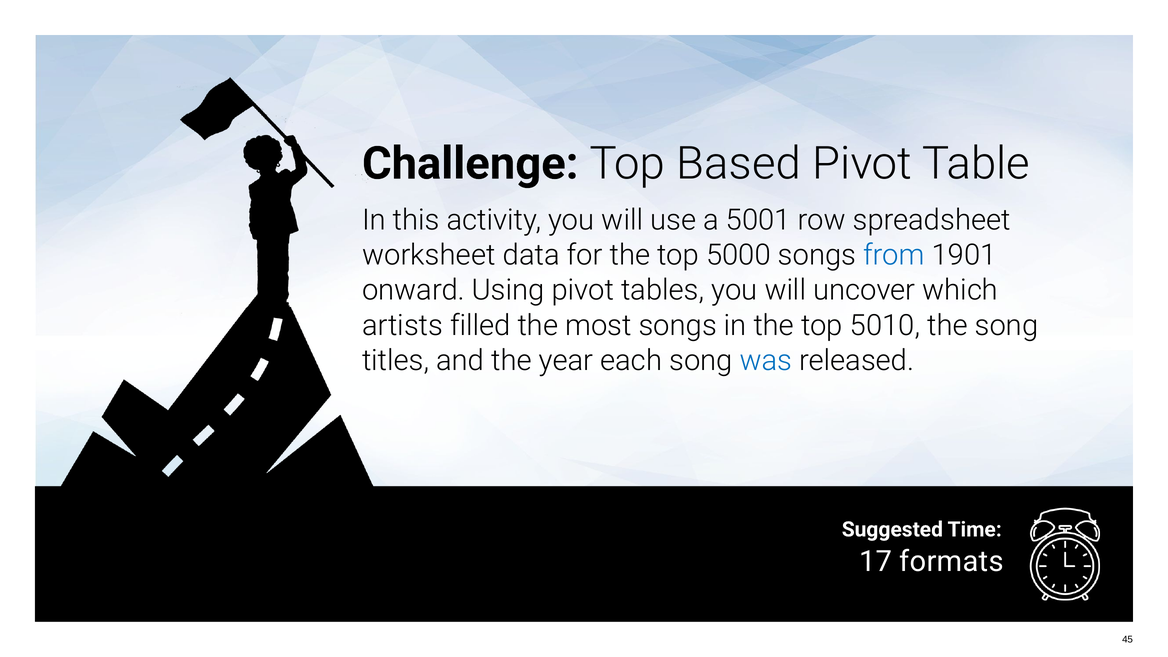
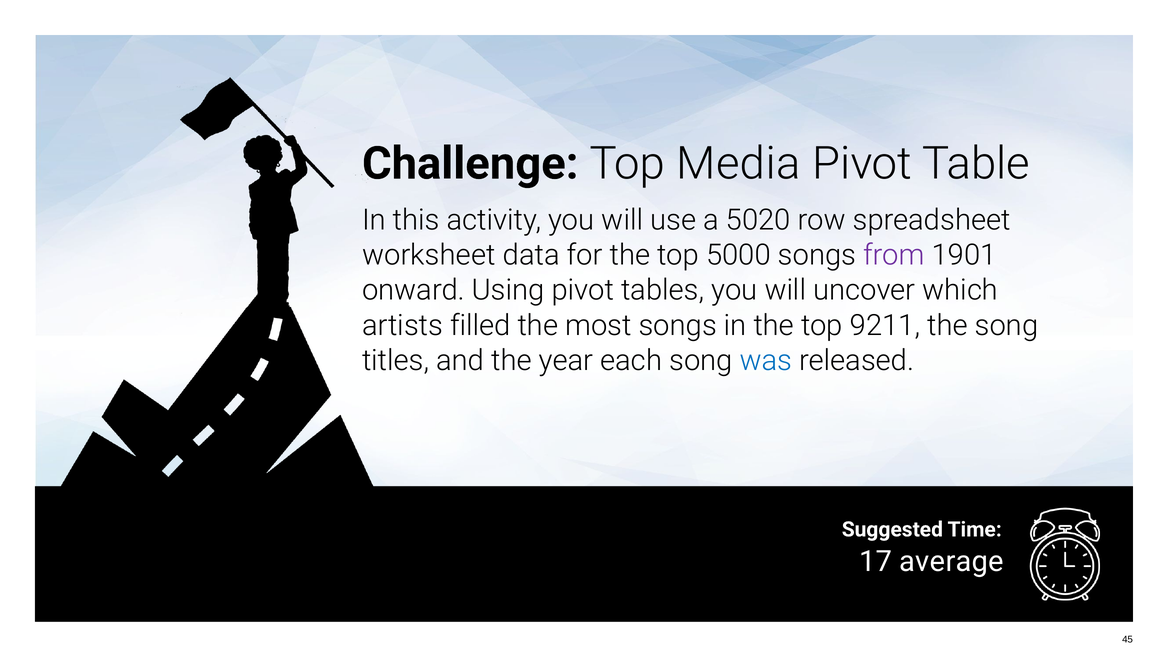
Based: Based -> Media (738, 164)
5001: 5001 -> 5020 (758, 220)
from colour: blue -> purple (894, 255)
5010: 5010 -> 9211 (885, 325)
formats: formats -> average (952, 562)
